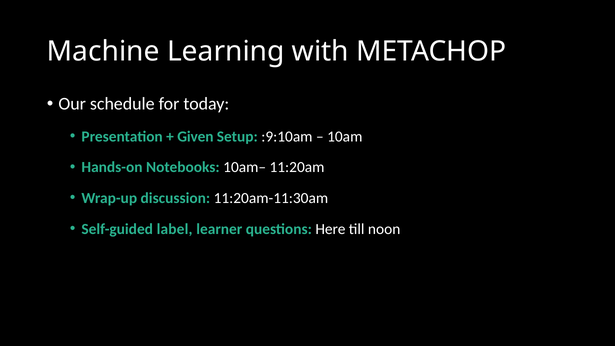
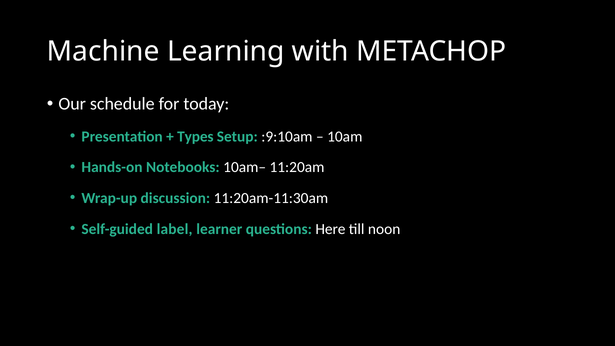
Given: Given -> Types (195, 136)
